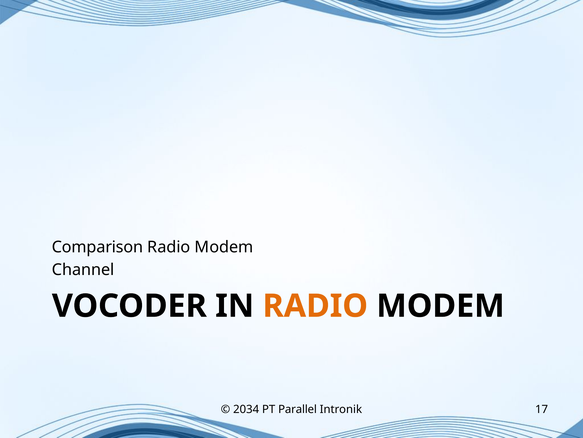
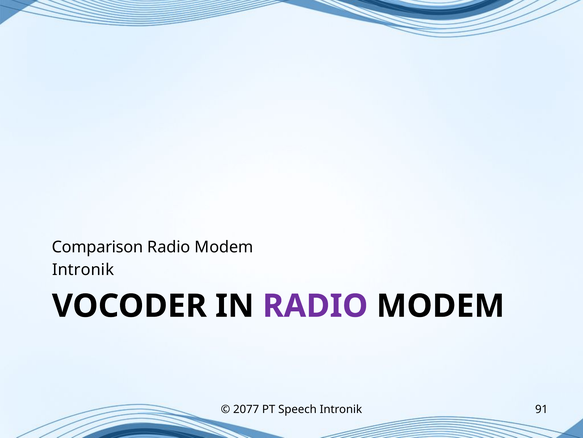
Channel: Channel -> Intronik (83, 269)
RADIO colour: orange -> purple (315, 306)
2034: 2034 -> 2077 (246, 409)
Parallel: Parallel -> Speech (297, 409)
17: 17 -> 91 (542, 409)
